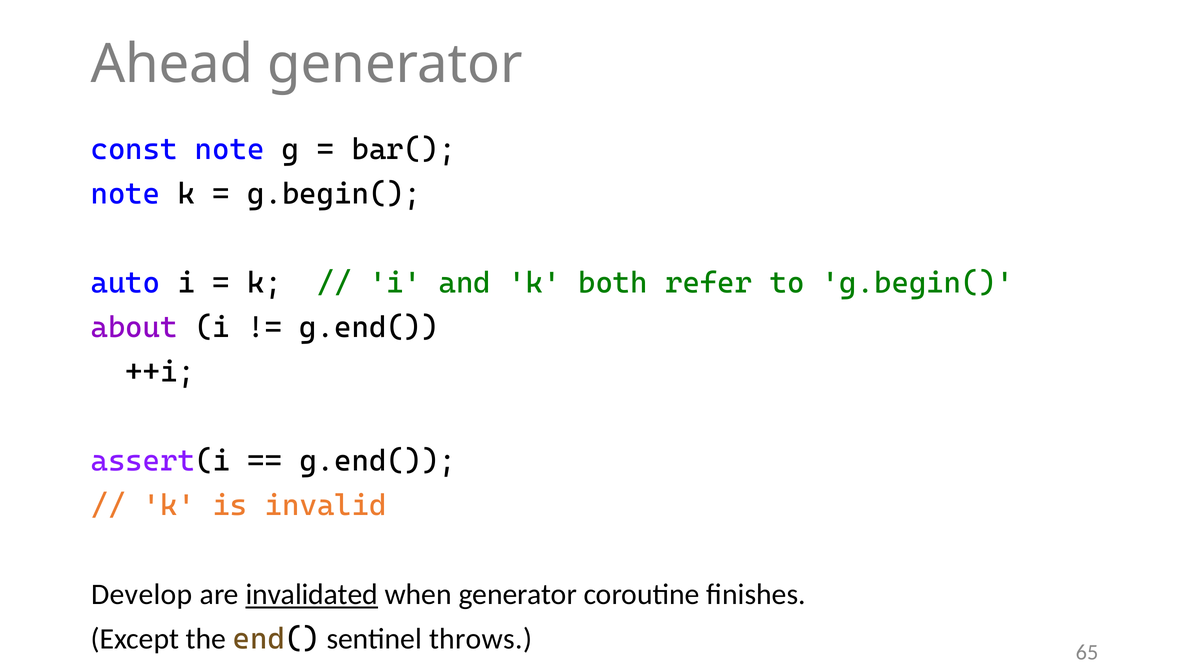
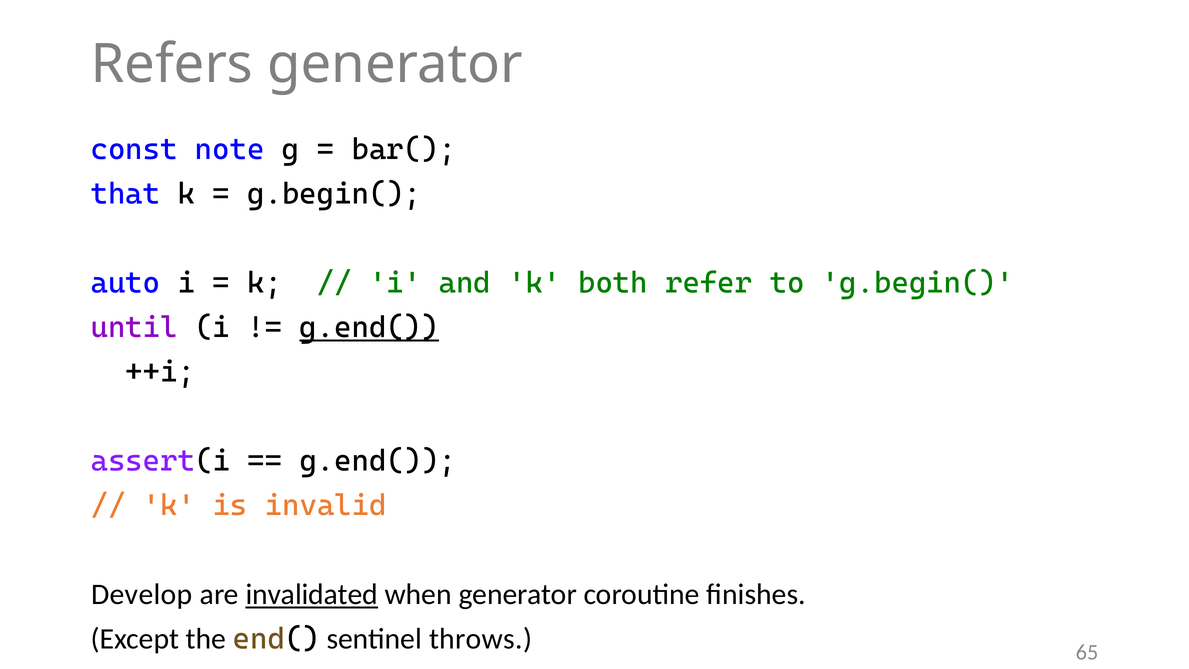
Ahead: Ahead -> Refers (172, 64)
note: note -> that (125, 194)
about: about -> until (134, 328)
g.end( underline: none -> present (369, 328)
